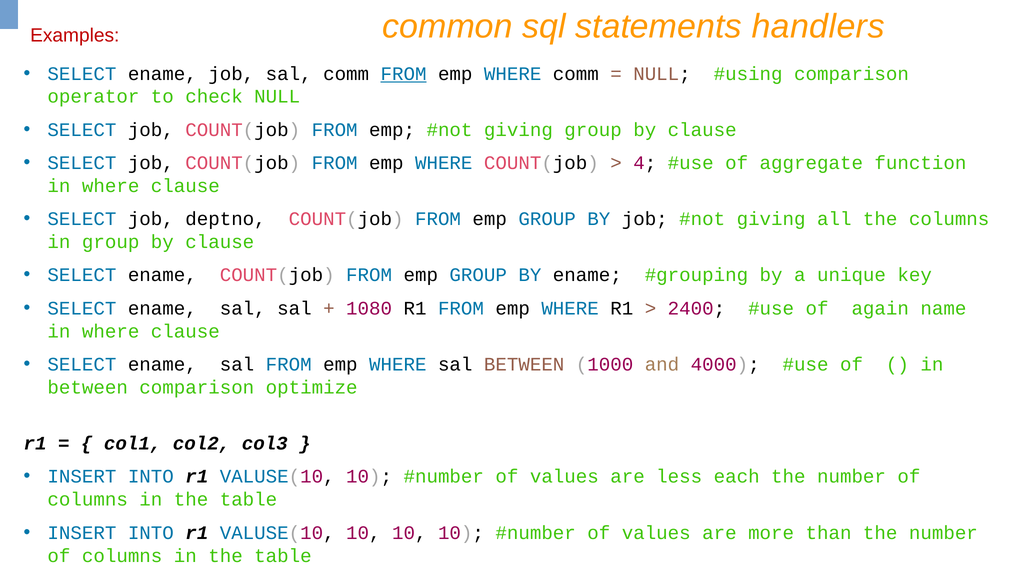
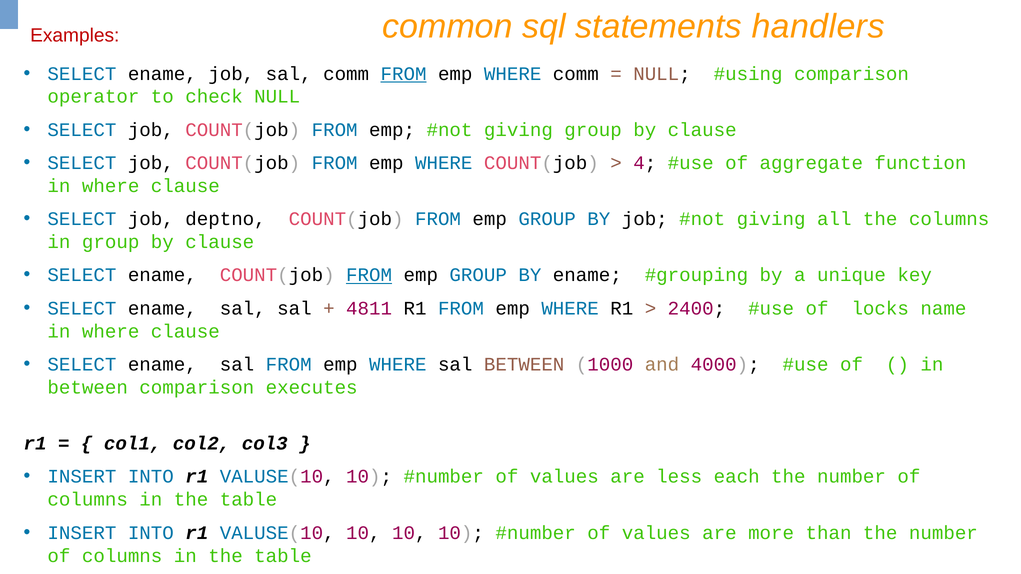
FROM underline: none -> present (369, 275)
1080: 1080 -> 4811 (369, 308)
again: again -> locks (880, 308)
optimize: optimize -> executes (312, 388)
